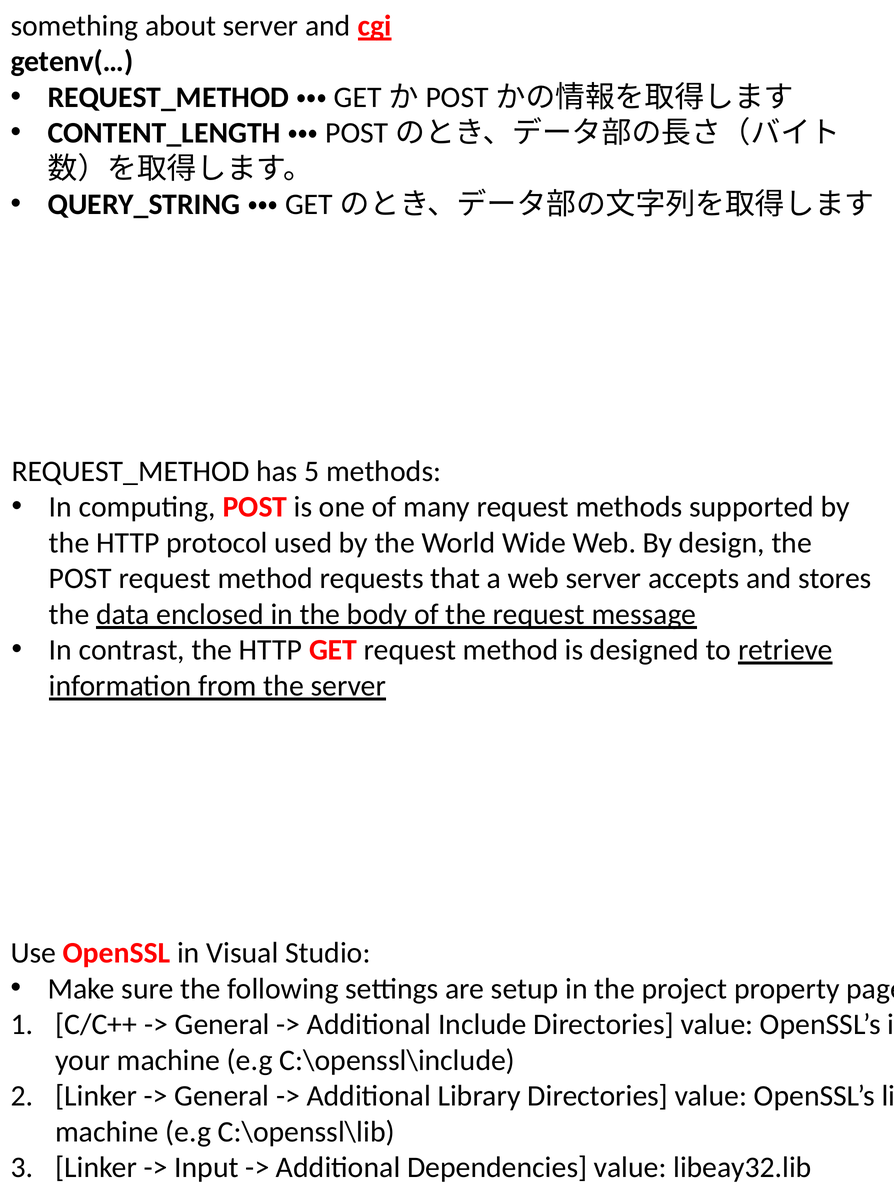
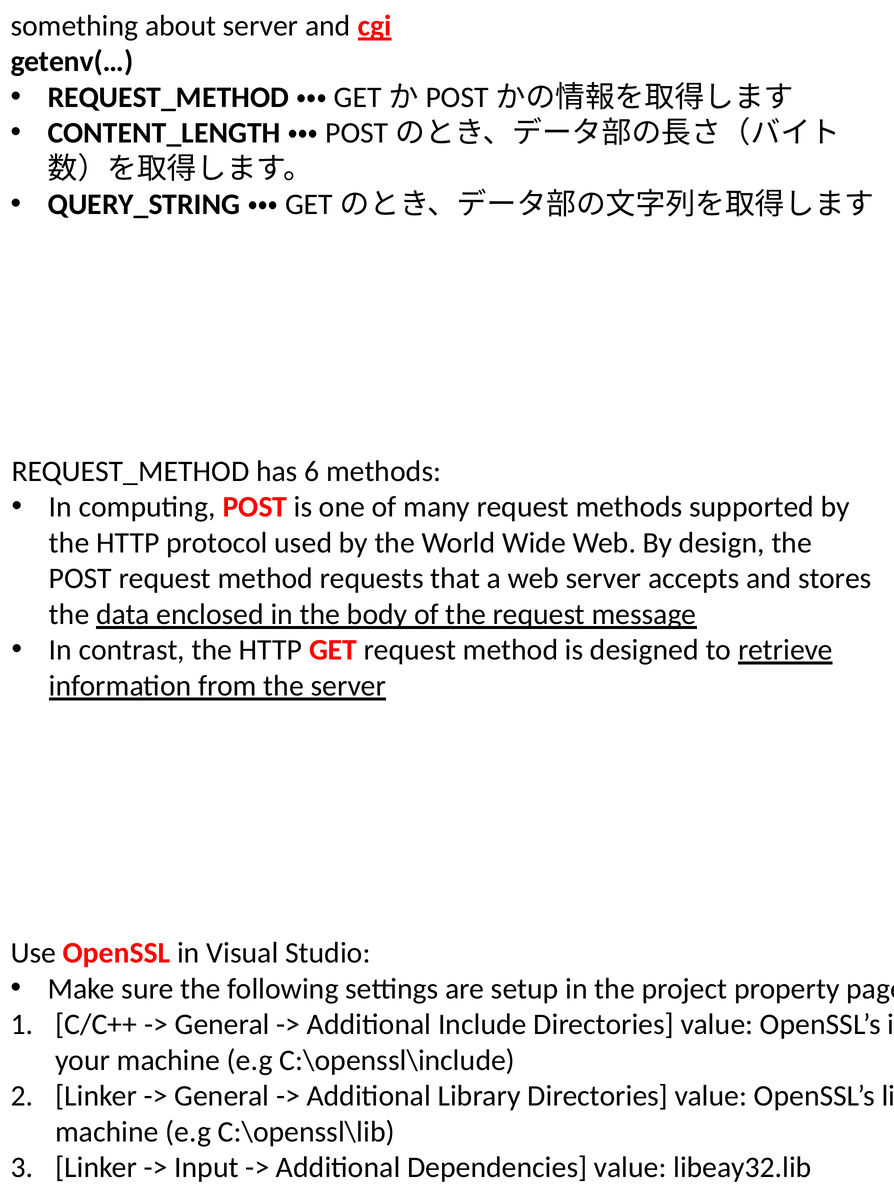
5: 5 -> 6 (312, 471)
